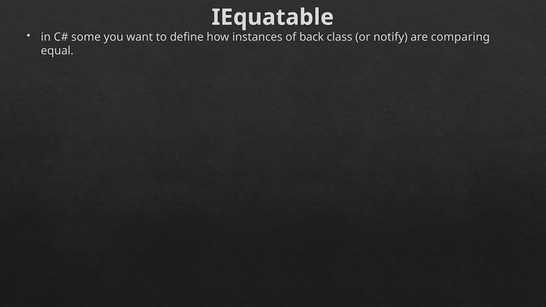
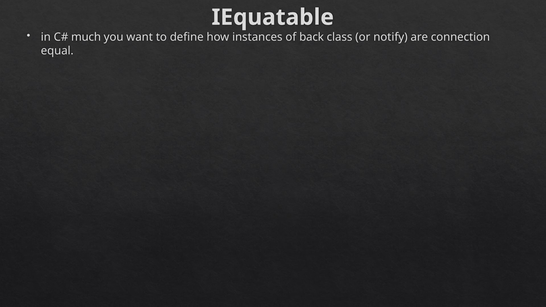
some: some -> much (86, 37)
comparing: comparing -> connection (460, 37)
